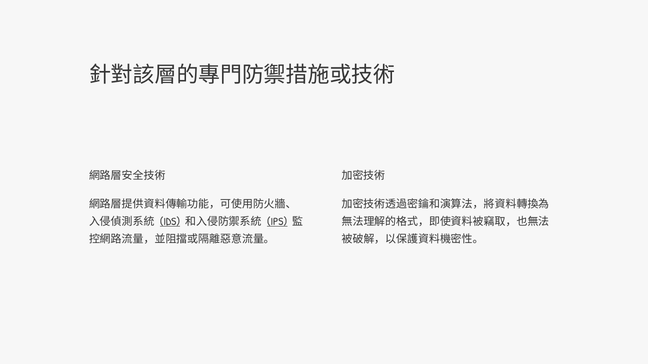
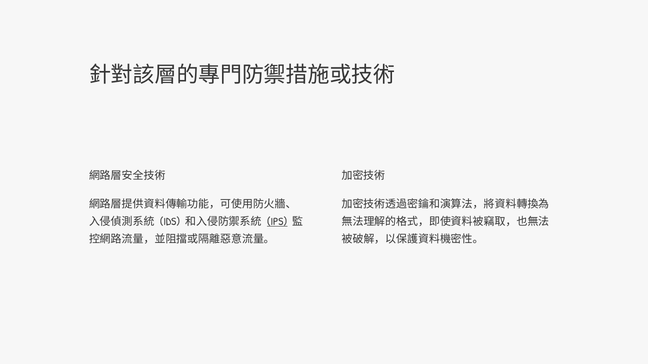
IDS underline: present -> none (170, 222)
